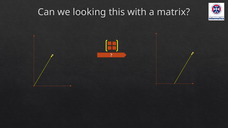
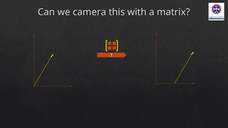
looking: looking -> camera (89, 12)
